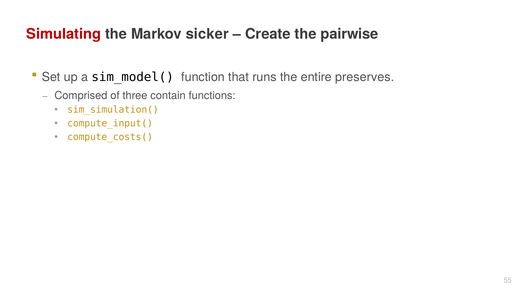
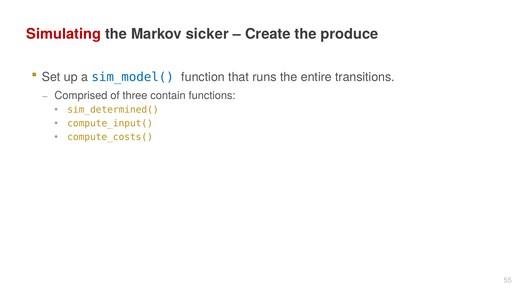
pairwise: pairwise -> produce (349, 34)
sim_model( colour: black -> blue (133, 77)
preserves: preserves -> transitions (365, 77)
sim_simulation(: sim_simulation( -> sim_determined( (113, 110)
